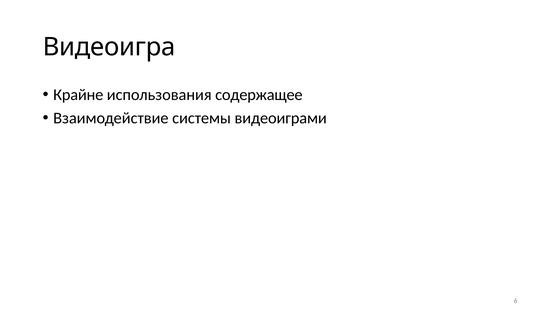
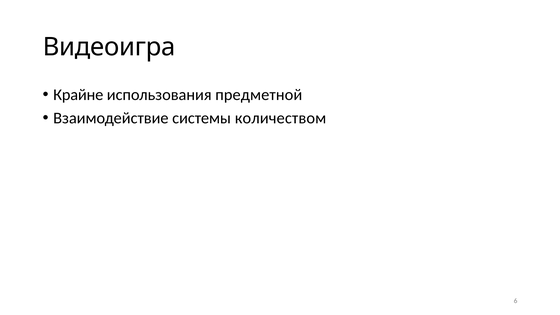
содержащее: содержащее -> предметной (259, 95)
видеоиграми: видеоиграми -> количеством (281, 118)
